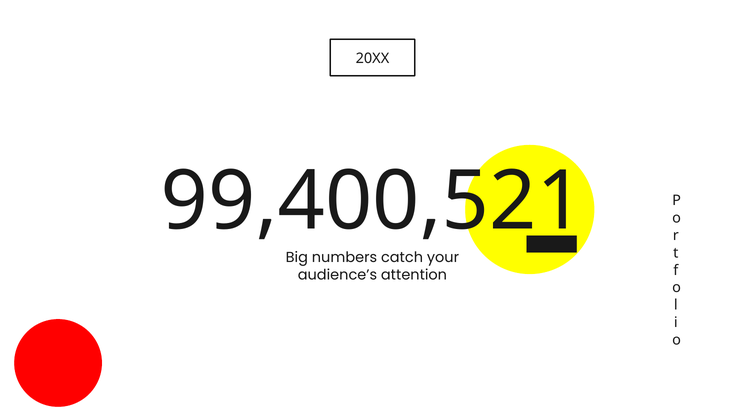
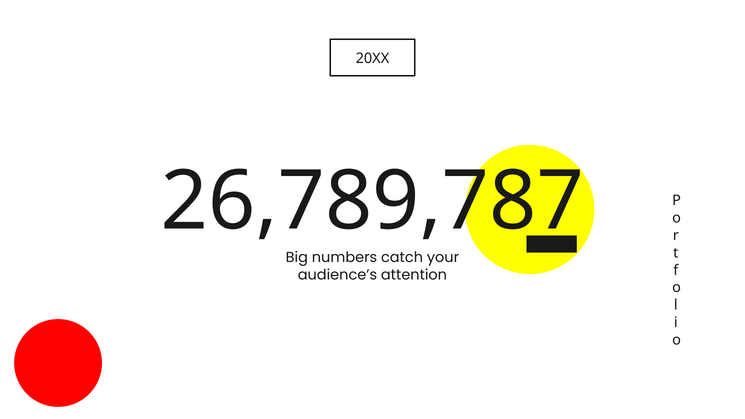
99,400,521: 99,400,521 -> 26,789,787 (372, 201)
